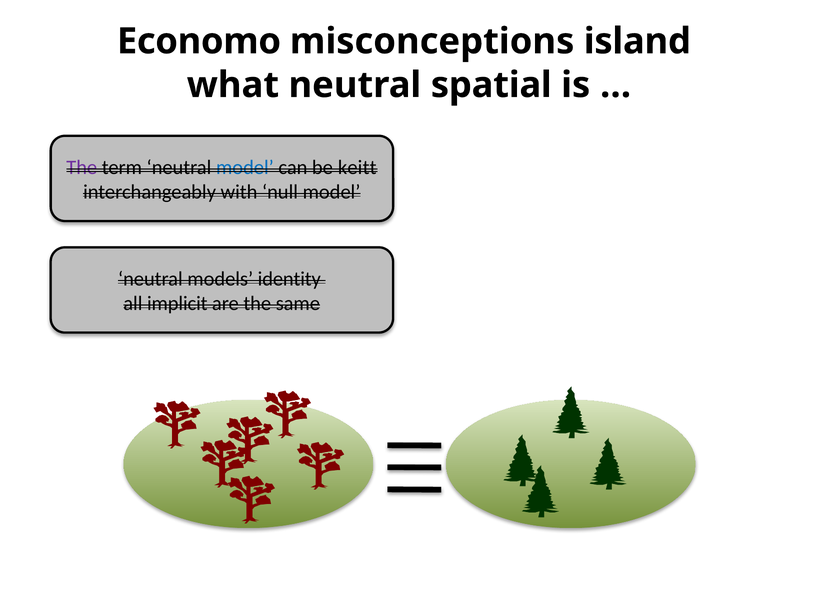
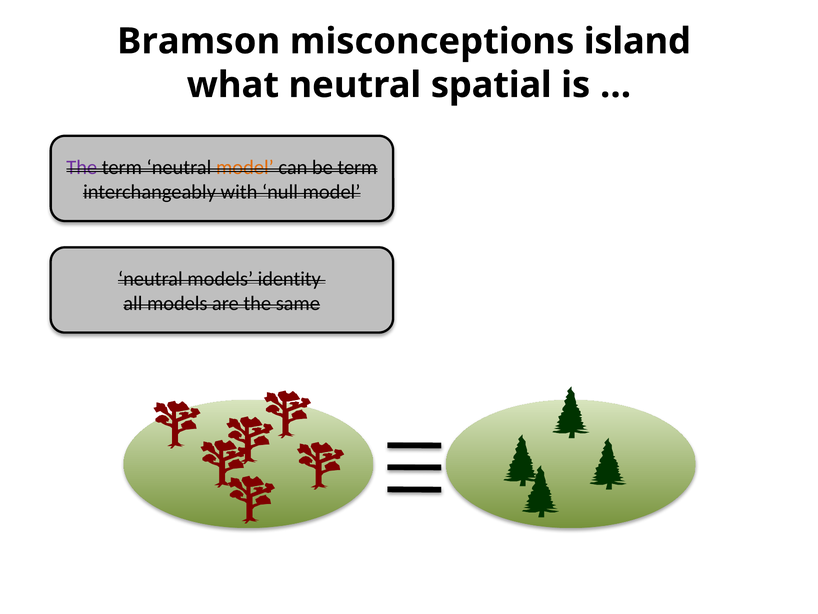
Economo: Economo -> Bramson (199, 41)
model colour: blue -> orange (245, 167)
be keitt: keitt -> term (357, 167)
all implicit: implicit -> models (177, 303)
